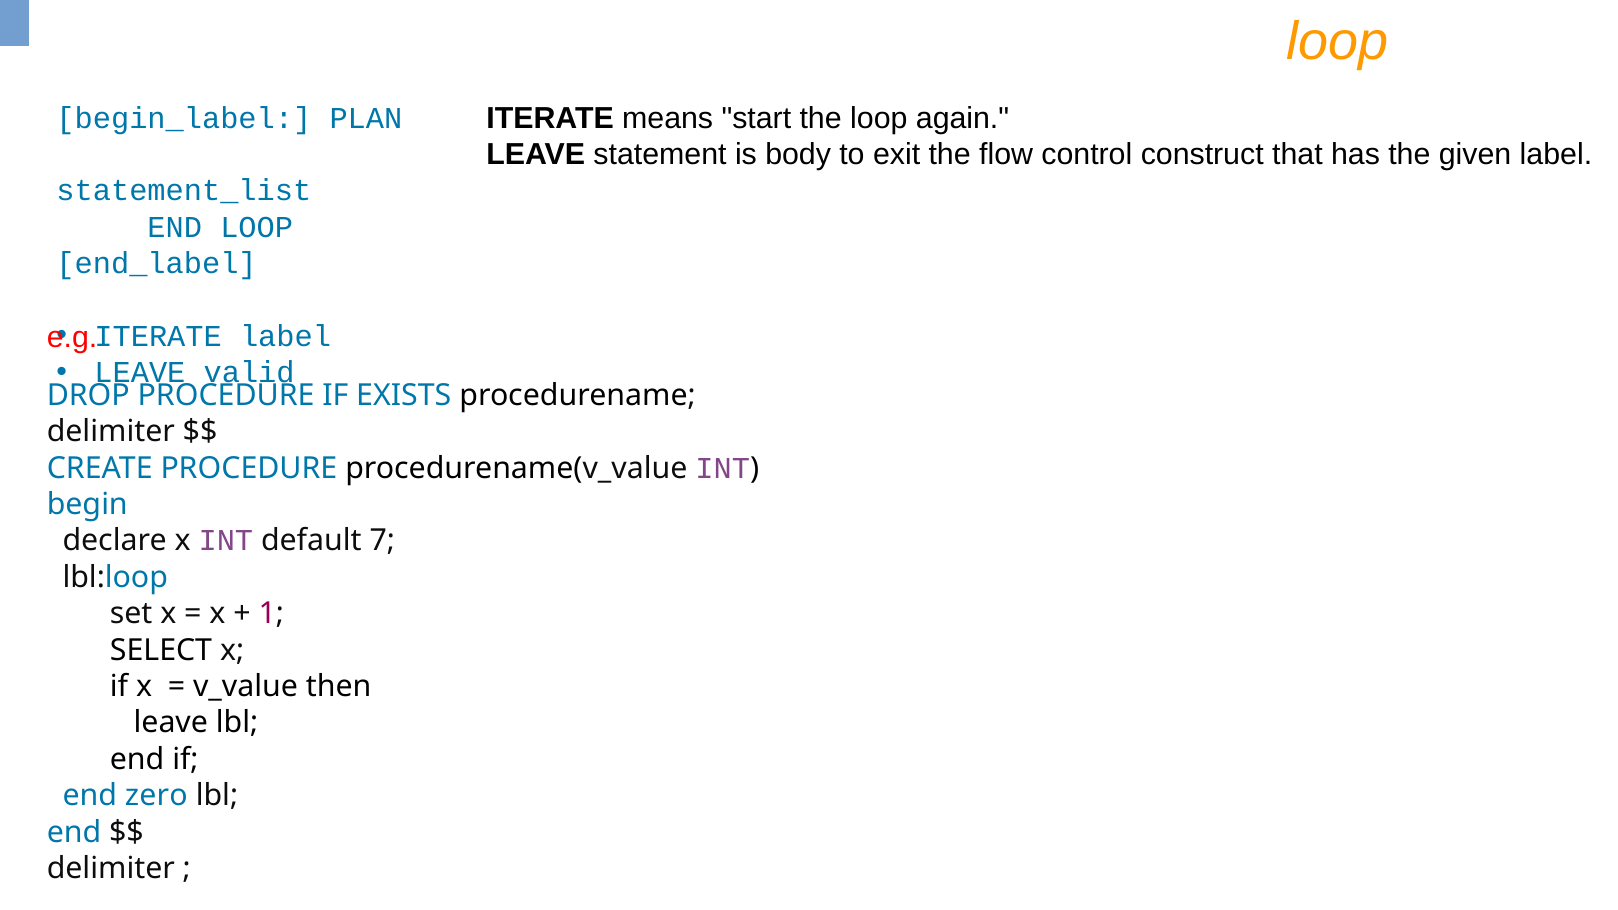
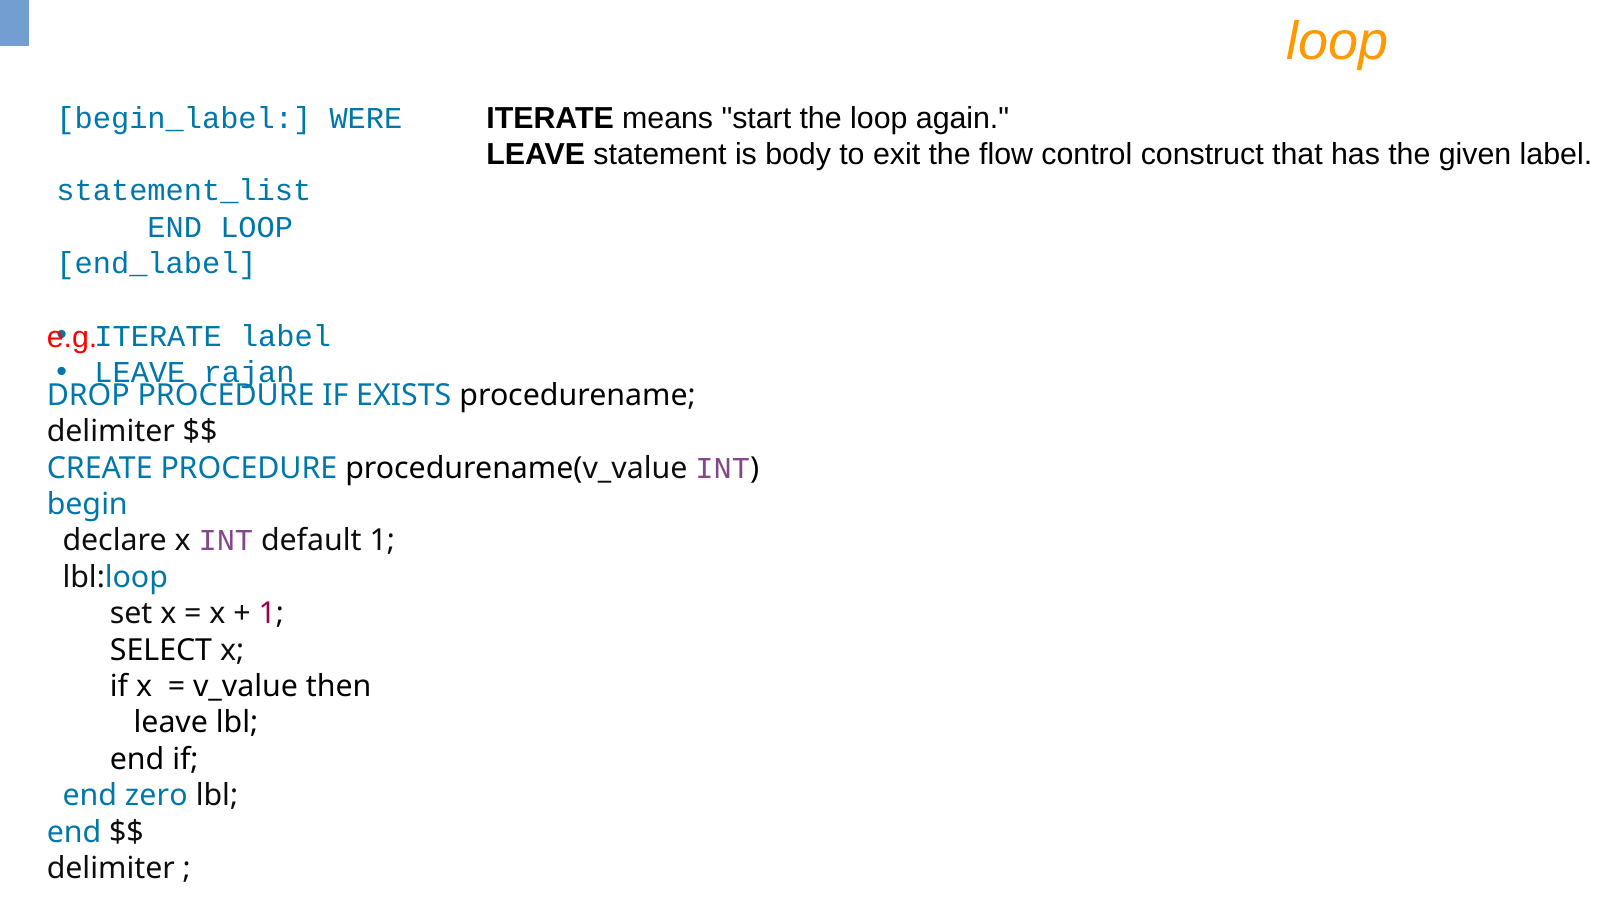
PLAN: PLAN -> WERE (366, 118)
valid: valid -> rajan (249, 373)
default 7: 7 -> 1 (382, 541)
